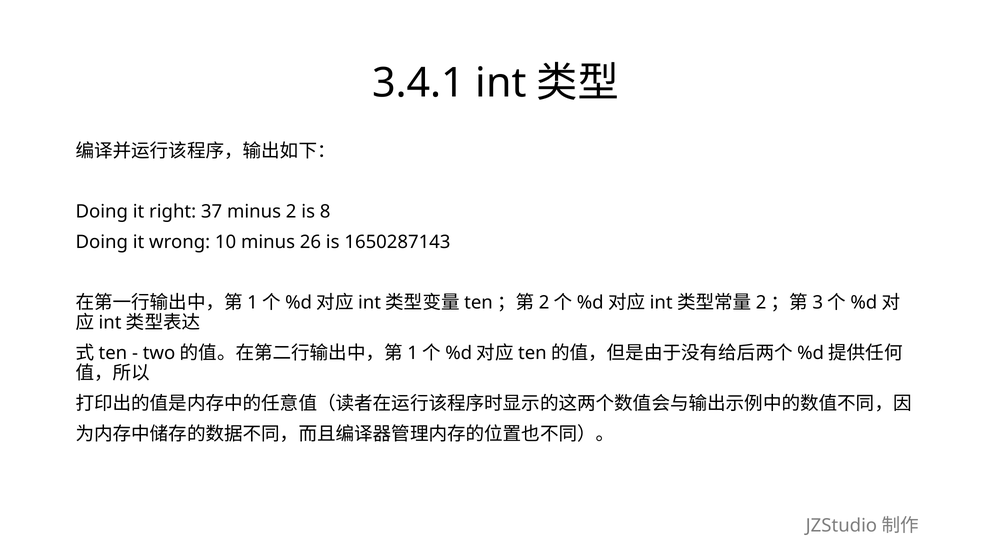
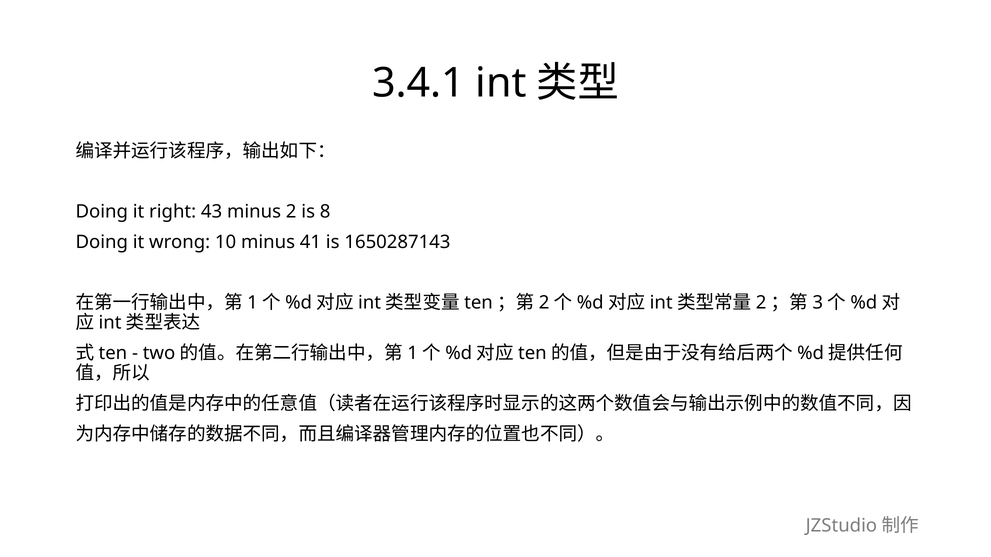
37: 37 -> 43 (212, 212)
26: 26 -> 41 (310, 242)
